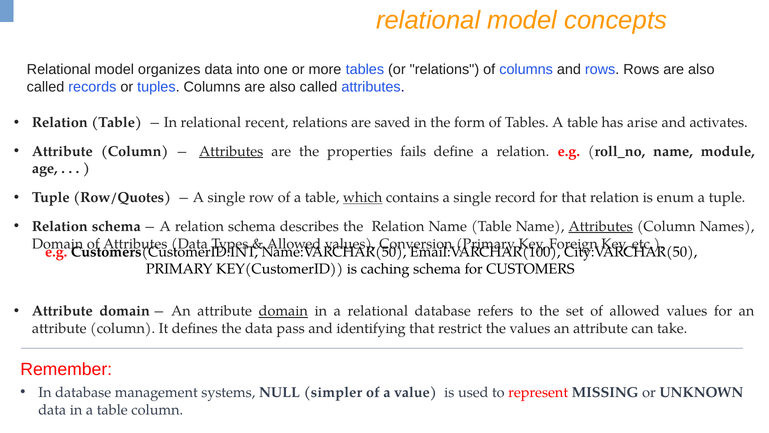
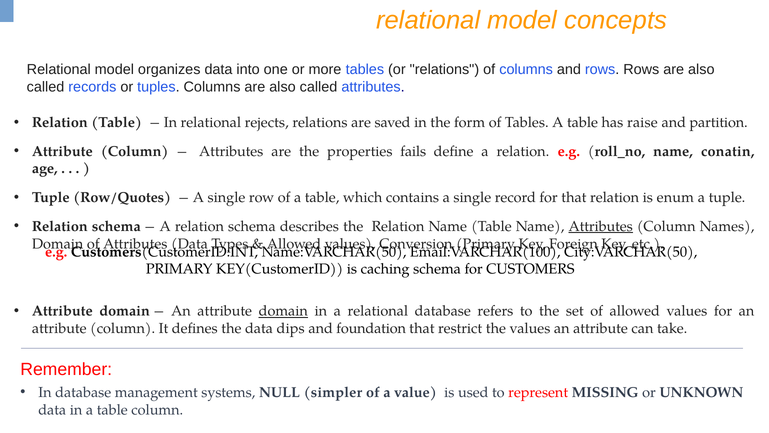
recent: recent -> rejects (267, 122)
arise: arise -> raise (642, 122)
activates: activates -> partition (719, 122)
Attributes underline: present -> none (231, 151)
module: module -> conatin (728, 151)
which underline: present -> none (363, 197)
pass: pass -> dips (291, 328)
identifying: identifying -> foundation (371, 328)
